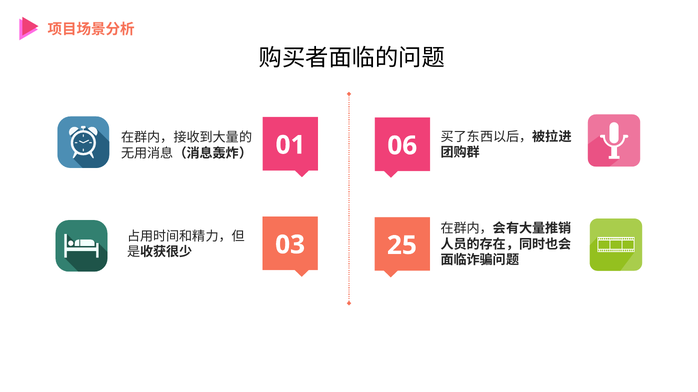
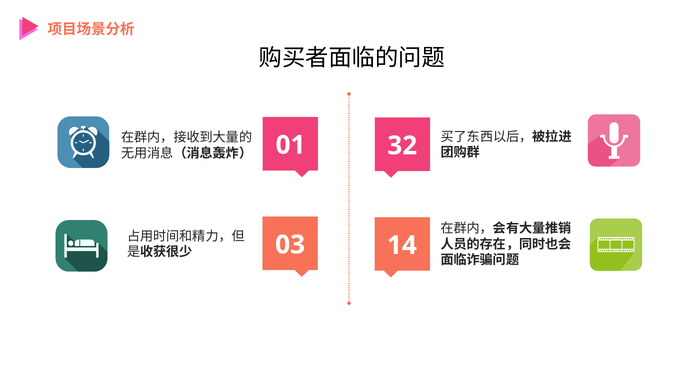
06: 06 -> 32 (402, 146)
25: 25 -> 14 (402, 246)
